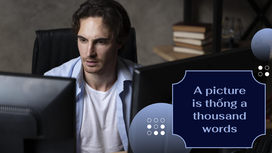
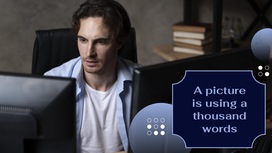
thống: thống -> using (221, 103)
